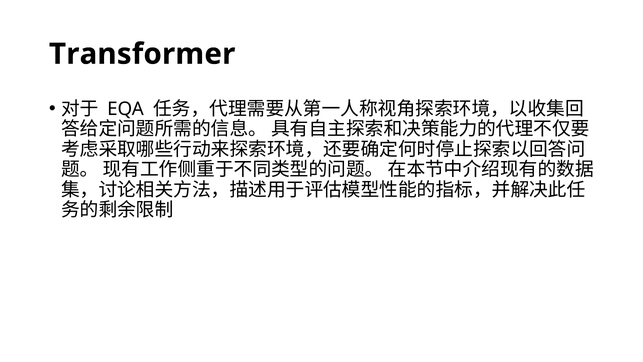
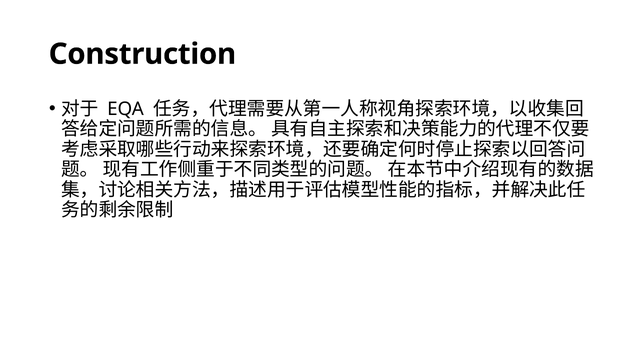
Transformer: Transformer -> Construction (142, 54)
